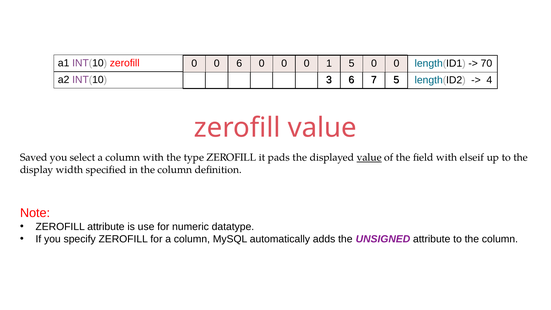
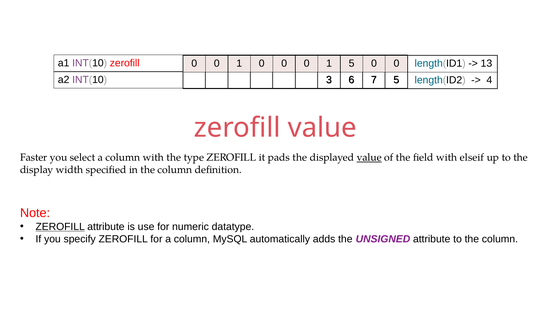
6: 6 -> 1 (239, 63)
70: 70 -> 13 (486, 63)
Saved: Saved -> Faster (34, 157)
ZEROFILL underline: none -> present (60, 227)
